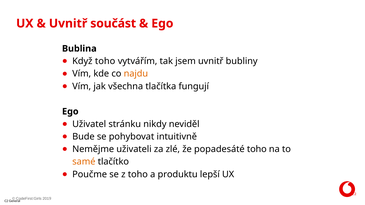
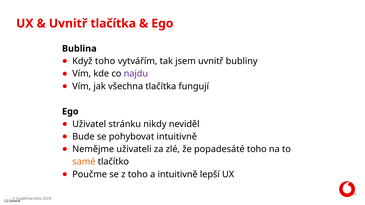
Uvnitř součást: součást -> tlačítka (113, 23)
najdu colour: orange -> purple (136, 74)
a produktu: produktu -> intuitivně (178, 175)
